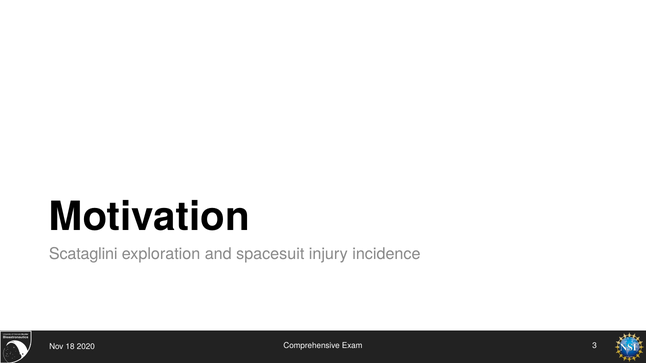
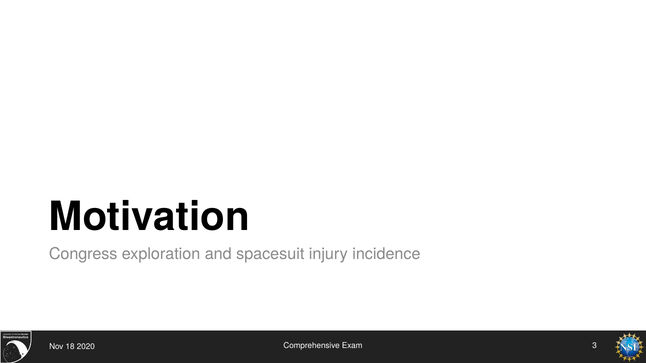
Scataglini: Scataglini -> Congress (83, 254)
